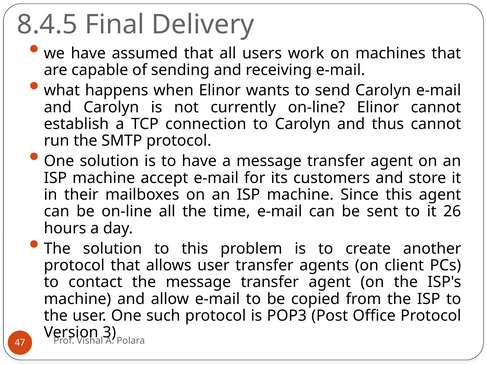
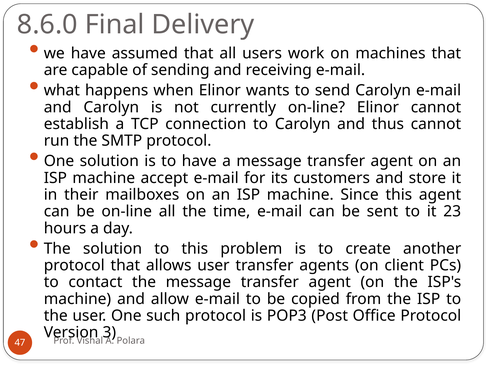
8.4.5: 8.4.5 -> 8.6.0 (47, 25)
26: 26 -> 23 (452, 212)
